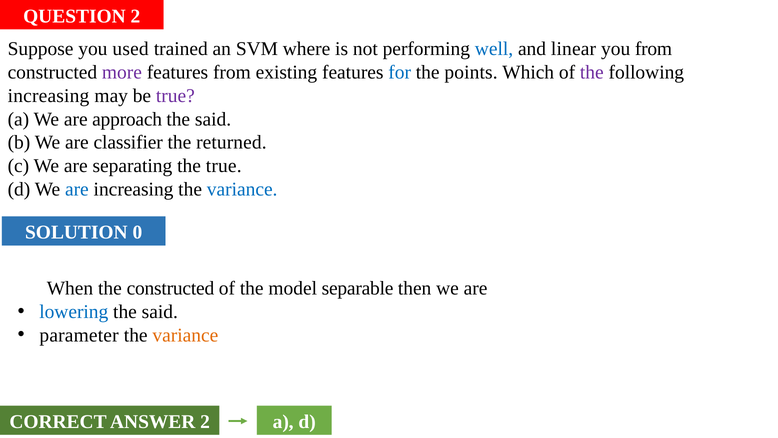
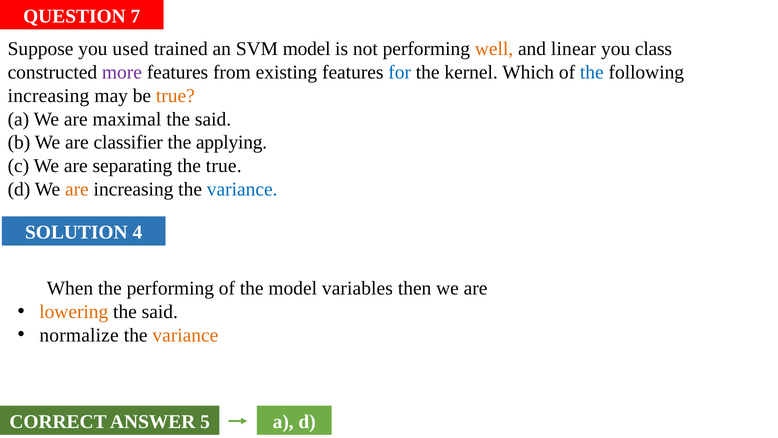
QUESTION 2: 2 -> 7 (135, 16)
SVM where: where -> model (307, 49)
well colour: blue -> orange (494, 49)
you from: from -> class (653, 49)
points: points -> kernel (471, 72)
the colour: purple -> blue (592, 72)
true colour: purple -> orange (175, 96)
approach: approach -> maximal (127, 119)
returned: returned -> applying (232, 142)
are colour: blue -> orange (77, 189)
0: 0 -> 4 (137, 232)
the constructed: constructed -> performing (170, 288)
separable: separable -> variables (357, 288)
lowering colour: blue -> orange (74, 311)
parameter: parameter -> normalize (79, 335)
ANSWER 2: 2 -> 5 (205, 421)
